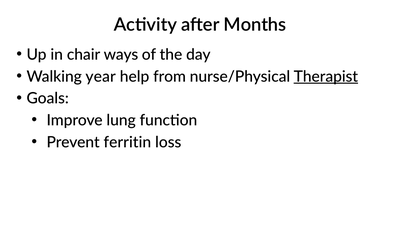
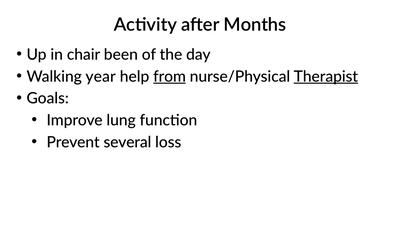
ways: ways -> been (121, 55)
from underline: none -> present (170, 76)
ferritin: ferritin -> several (127, 142)
